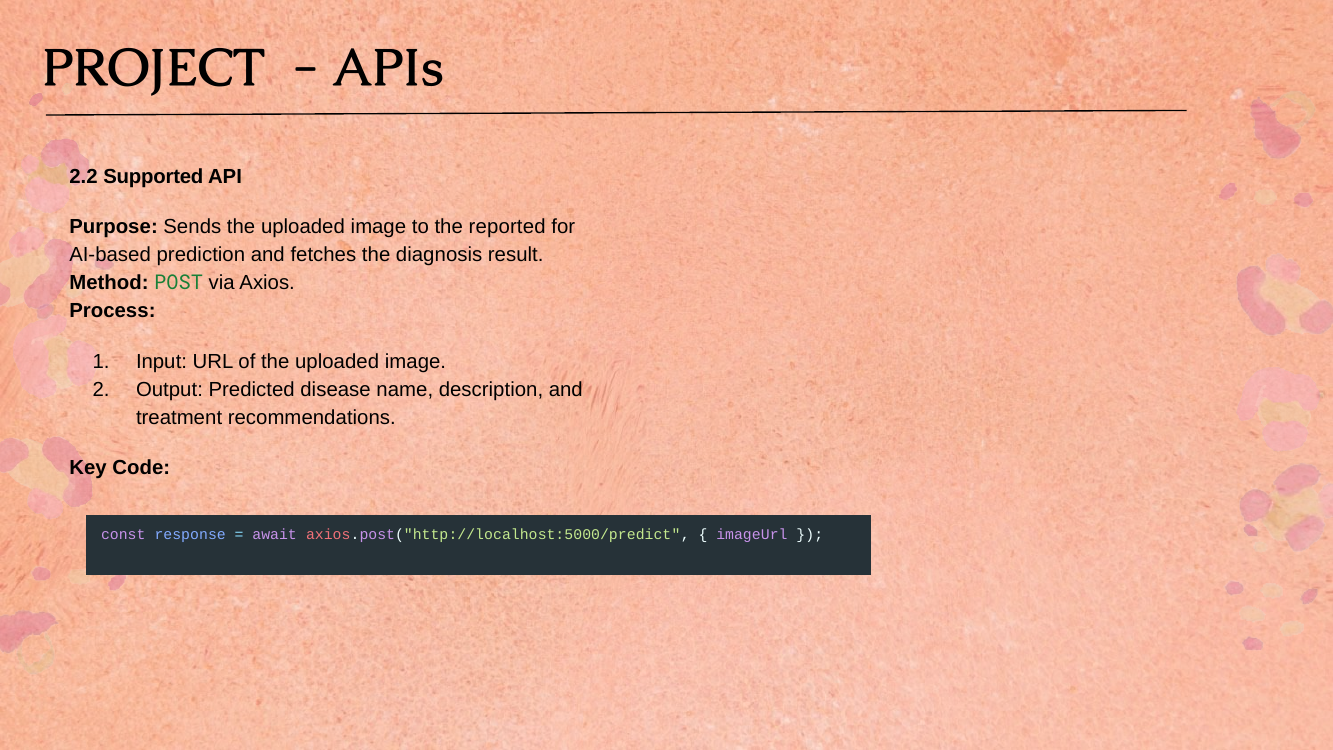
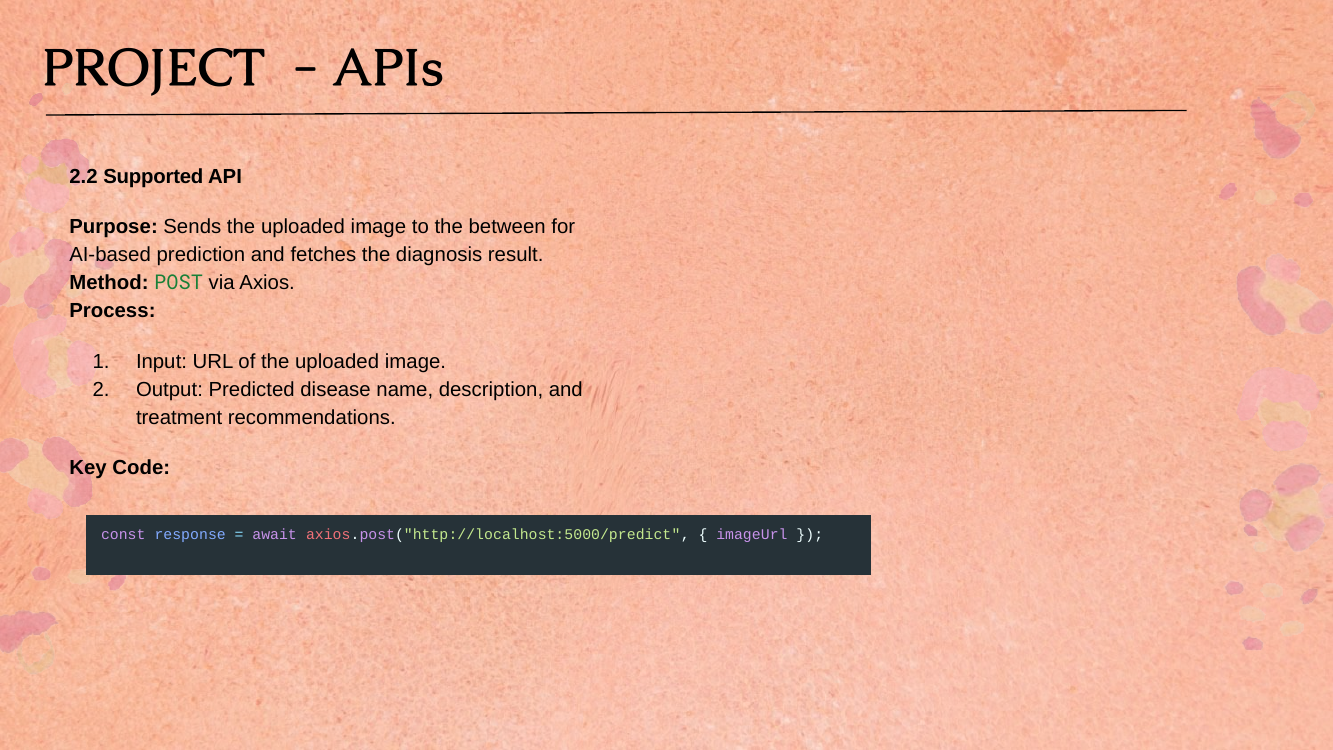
reported: reported -> between (507, 227)
